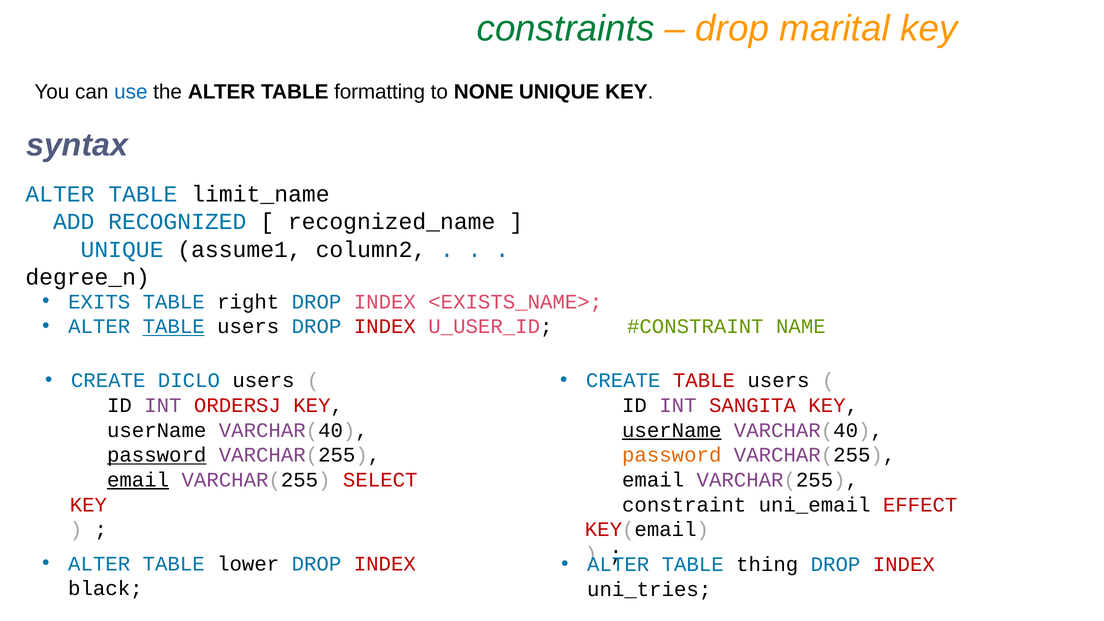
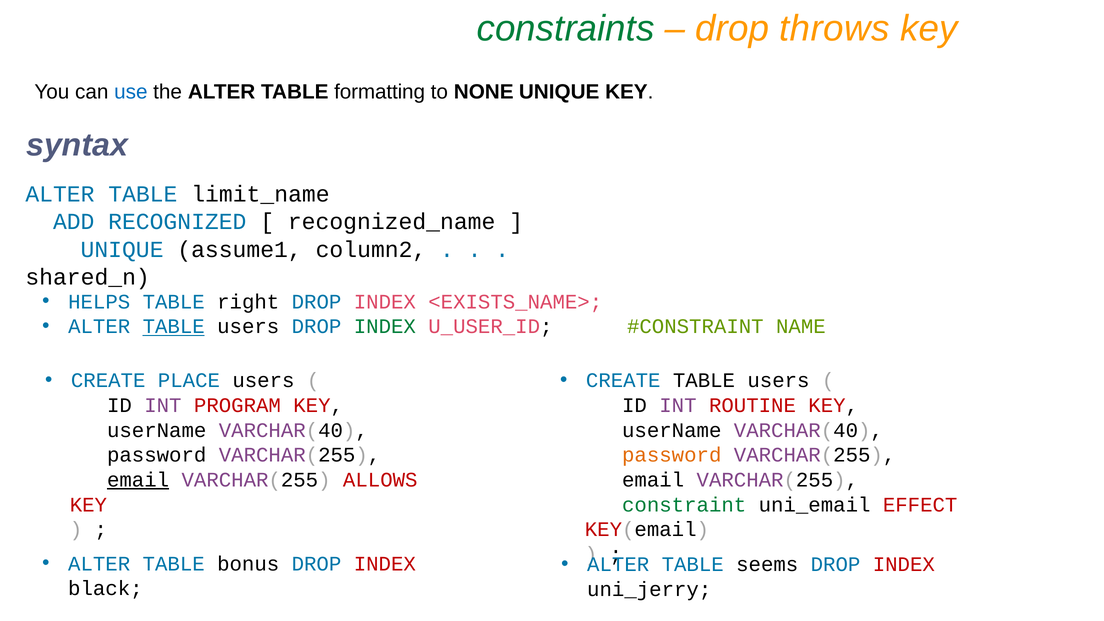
marital: marital -> throws (834, 29)
degree_n: degree_n -> shared_n (88, 277)
EXITS: EXITS -> HELPS (99, 302)
INDEX colour: red -> green (385, 327)
DICLO: DICLO -> PLACE (189, 381)
TABLE colour: red -> black (704, 381)
ORDERSJ: ORDERSJ -> PROGRAM (237, 405)
SANGITA: SANGITA -> ROUTINE (752, 405)
userName underline: present -> none (672, 430)
password underline: present -> none (157, 455)
SELECT: SELECT -> ALLOWS (380, 480)
constraint colour: black -> green (684, 505)
lower: lower -> bonus (248, 564)
thing: thing -> seems (767, 565)
uni_tries: uni_tries -> uni_jerry (649, 589)
